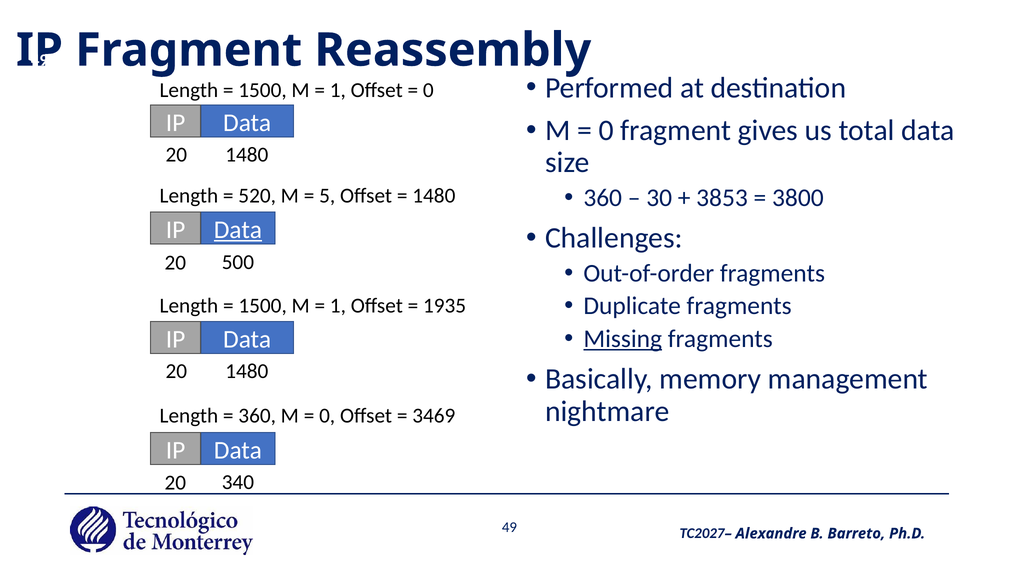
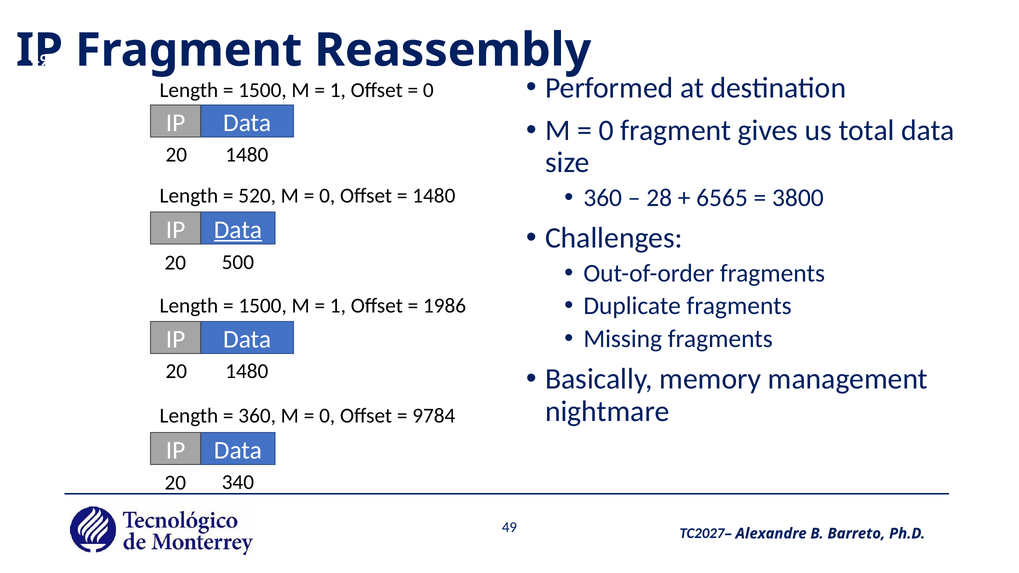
30: 30 -> 28 (659, 198)
3853: 3853 -> 6565 (722, 198)
5: 5 -> 0 (327, 196)
1935: 1935 -> 1986 (445, 306)
Missing underline: present -> none (623, 339)
3469: 3469 -> 9784 (434, 416)
